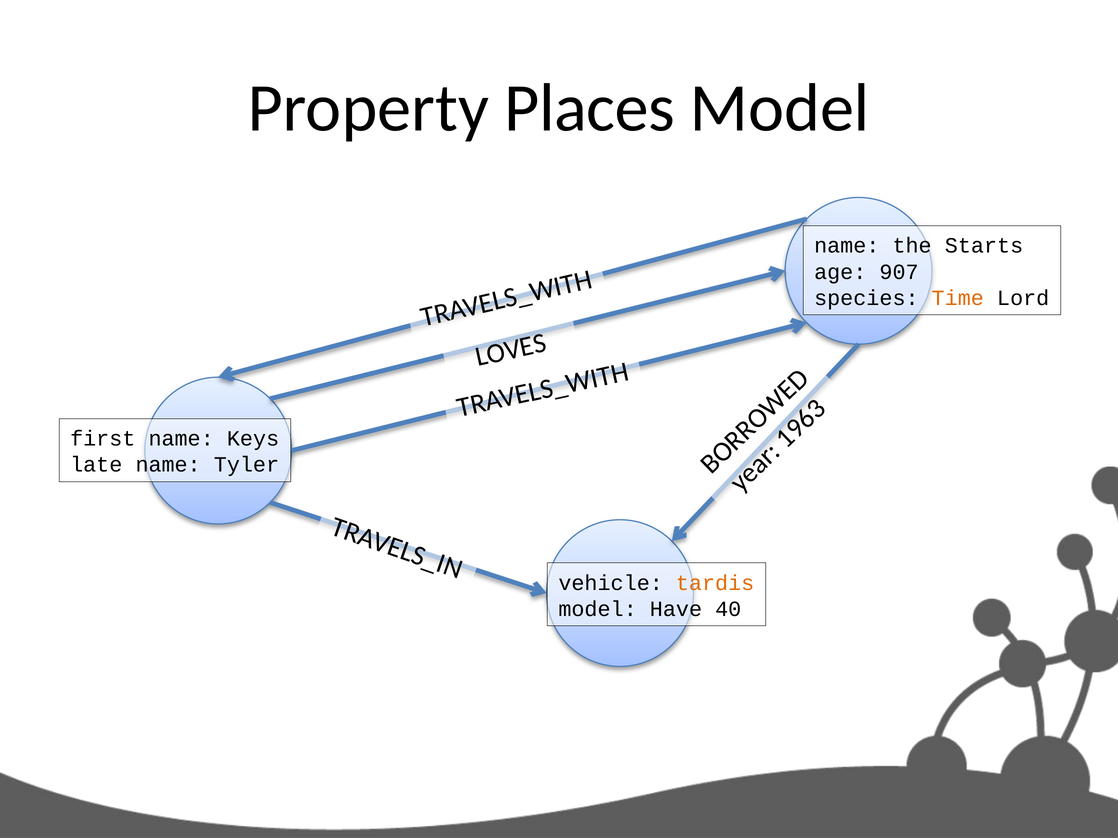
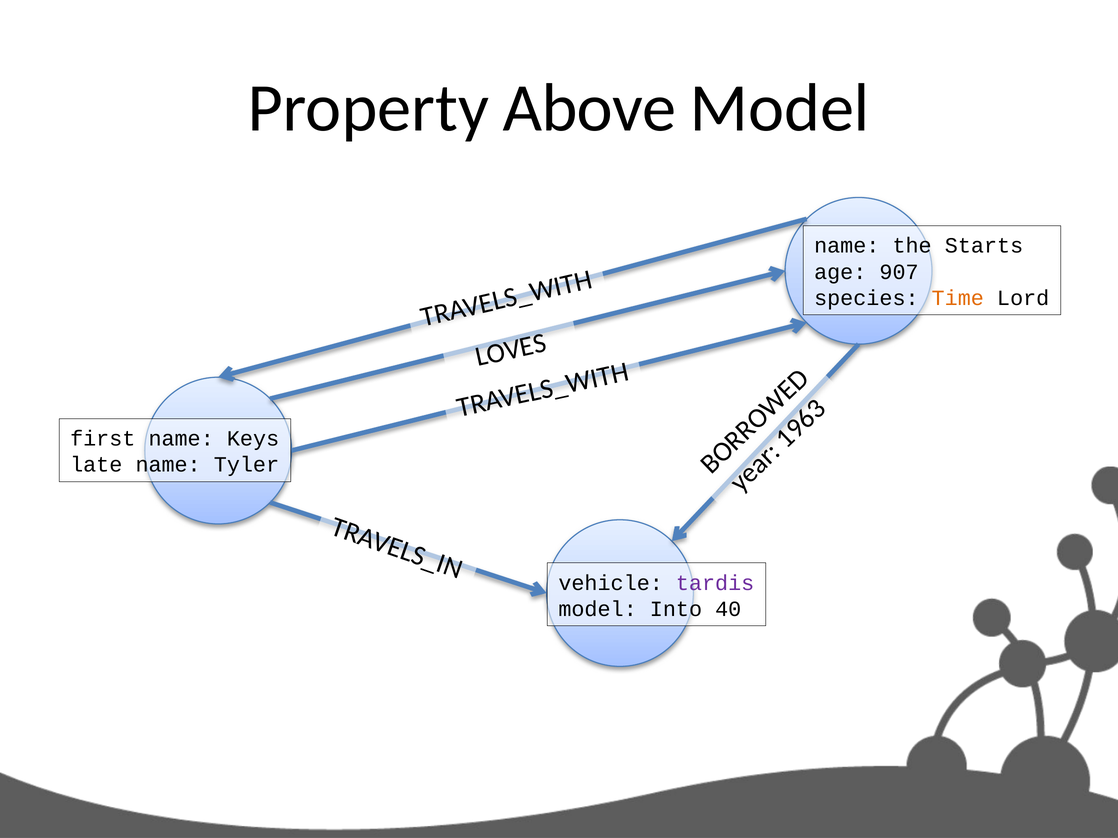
Places: Places -> Above (590, 108)
tardis colour: orange -> purple (715, 583)
Have: Have -> Into (676, 609)
